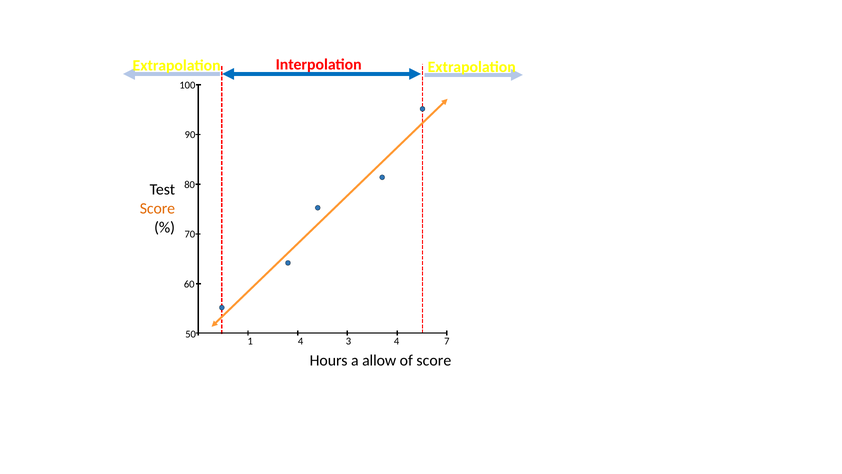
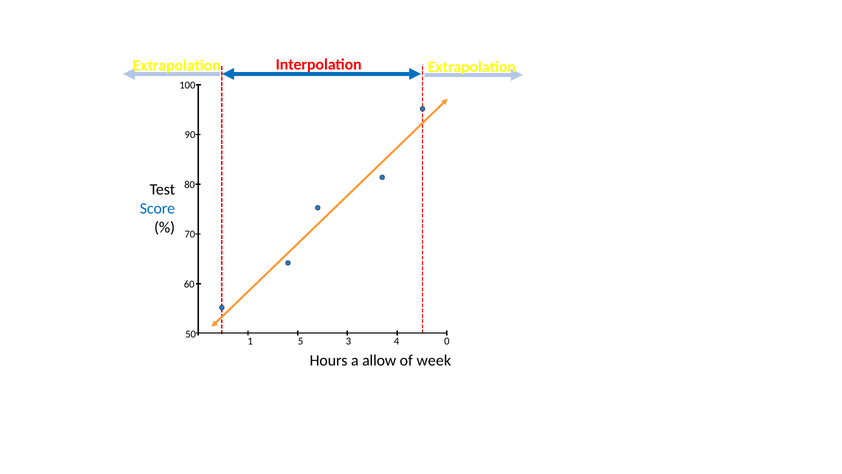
Score colour: orange -> blue (157, 209)
1 4: 4 -> 5 (301, 341)
7: 7 -> 0 (447, 341)
of score: score -> week (434, 360)
